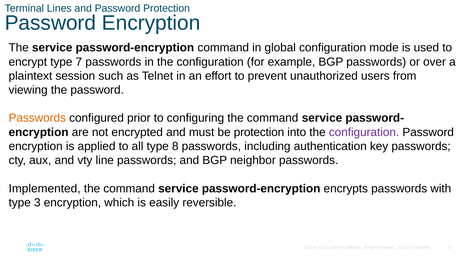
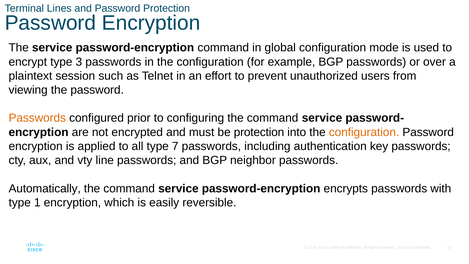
7: 7 -> 3 (79, 62)
configuration colour: purple -> orange (364, 132)
8: 8 -> 7 (175, 146)
Implemented: Implemented -> Automatically (45, 188)
3: 3 -> 1 (37, 202)
